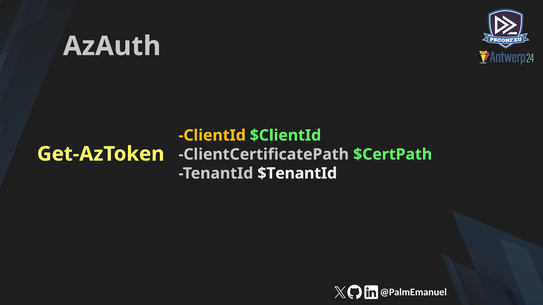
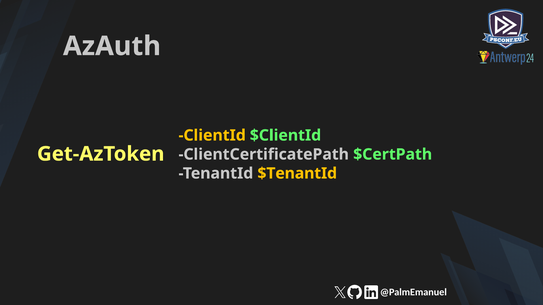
$TenantId colour: white -> yellow (297, 174)
